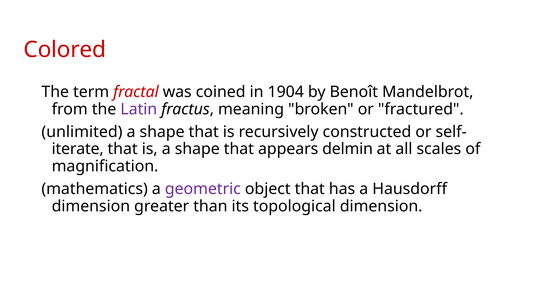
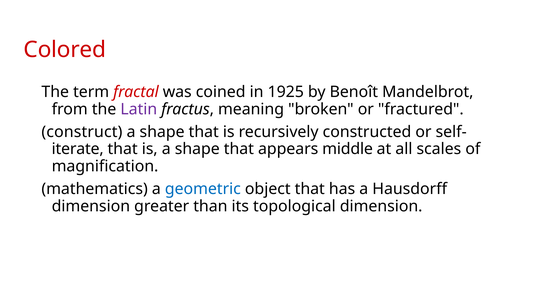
1904: 1904 -> 1925 (286, 92)
unlimited: unlimited -> construct (82, 132)
delmin: delmin -> middle (348, 149)
geometric colour: purple -> blue (203, 189)
